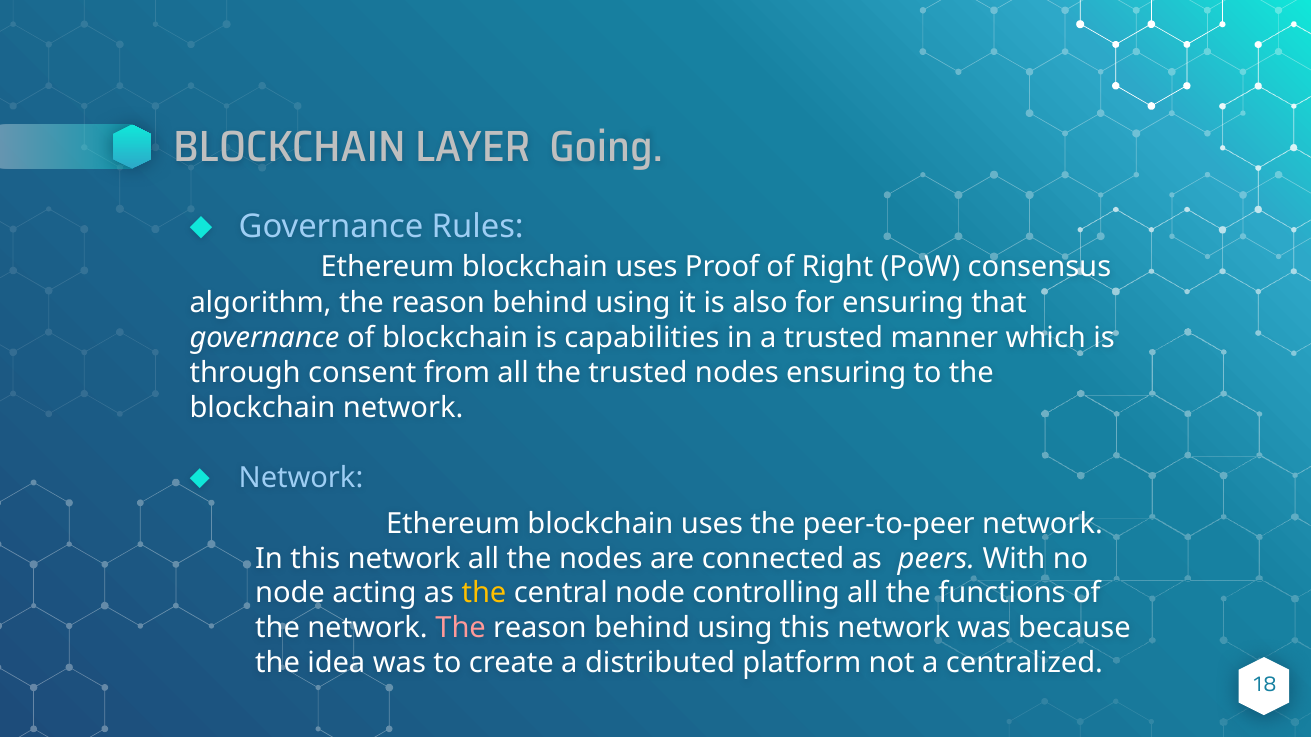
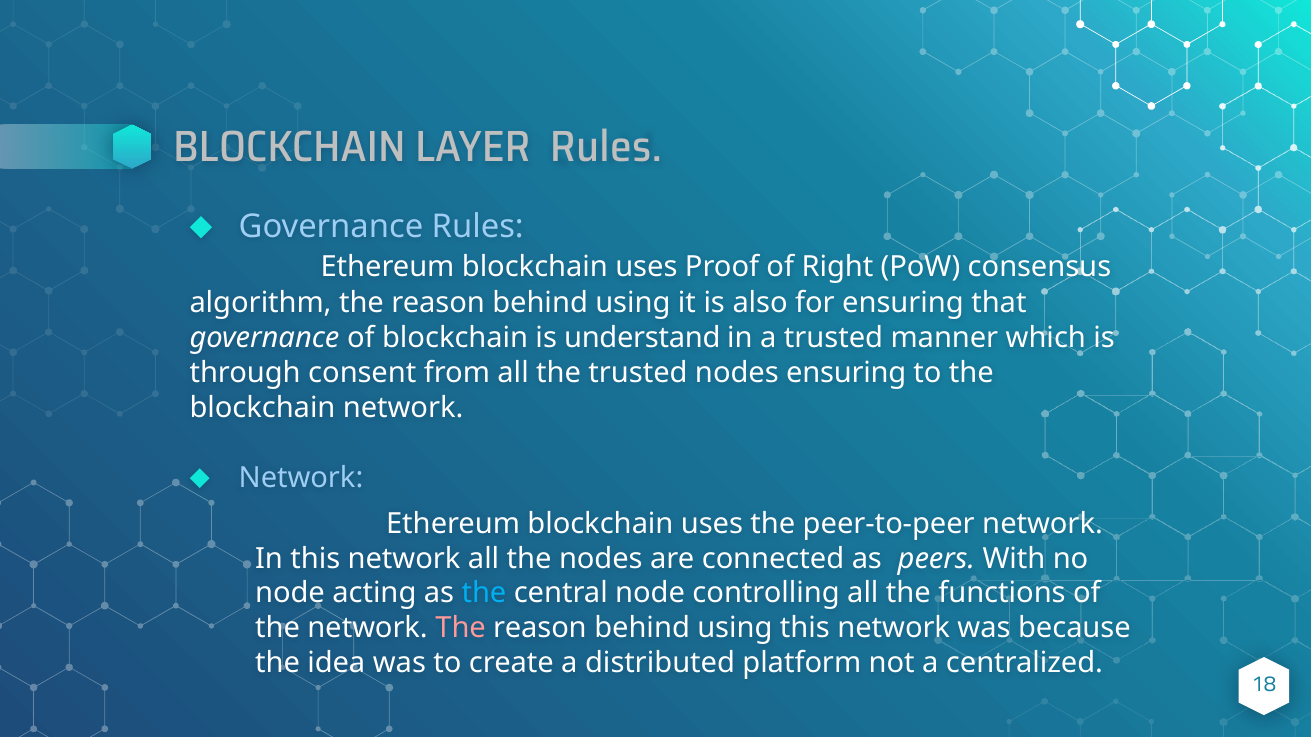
LAYER Going: Going -> Rules (606, 148)
capabilities: capabilities -> understand (642, 338)
the colour: yellow -> light blue (484, 594)
